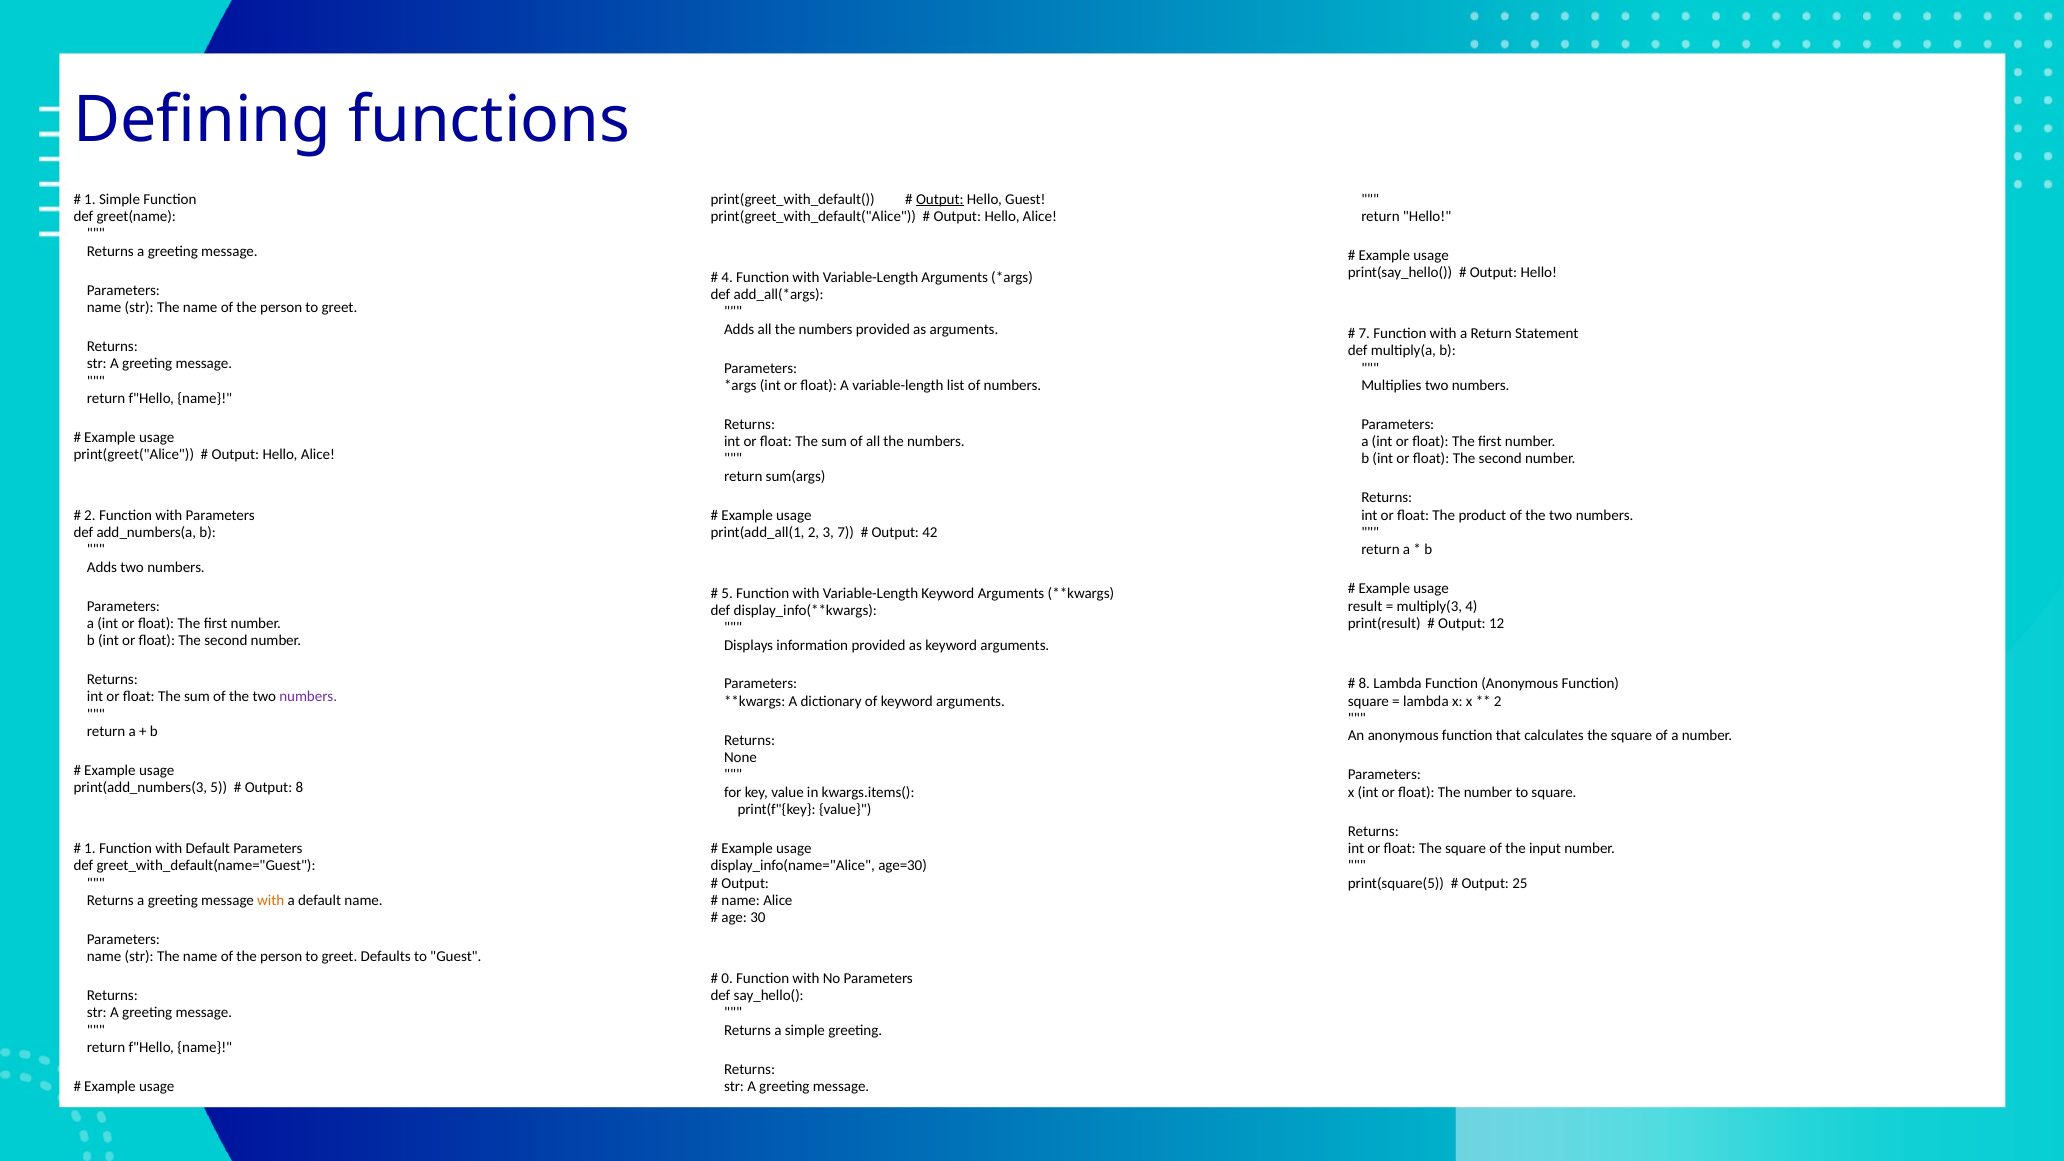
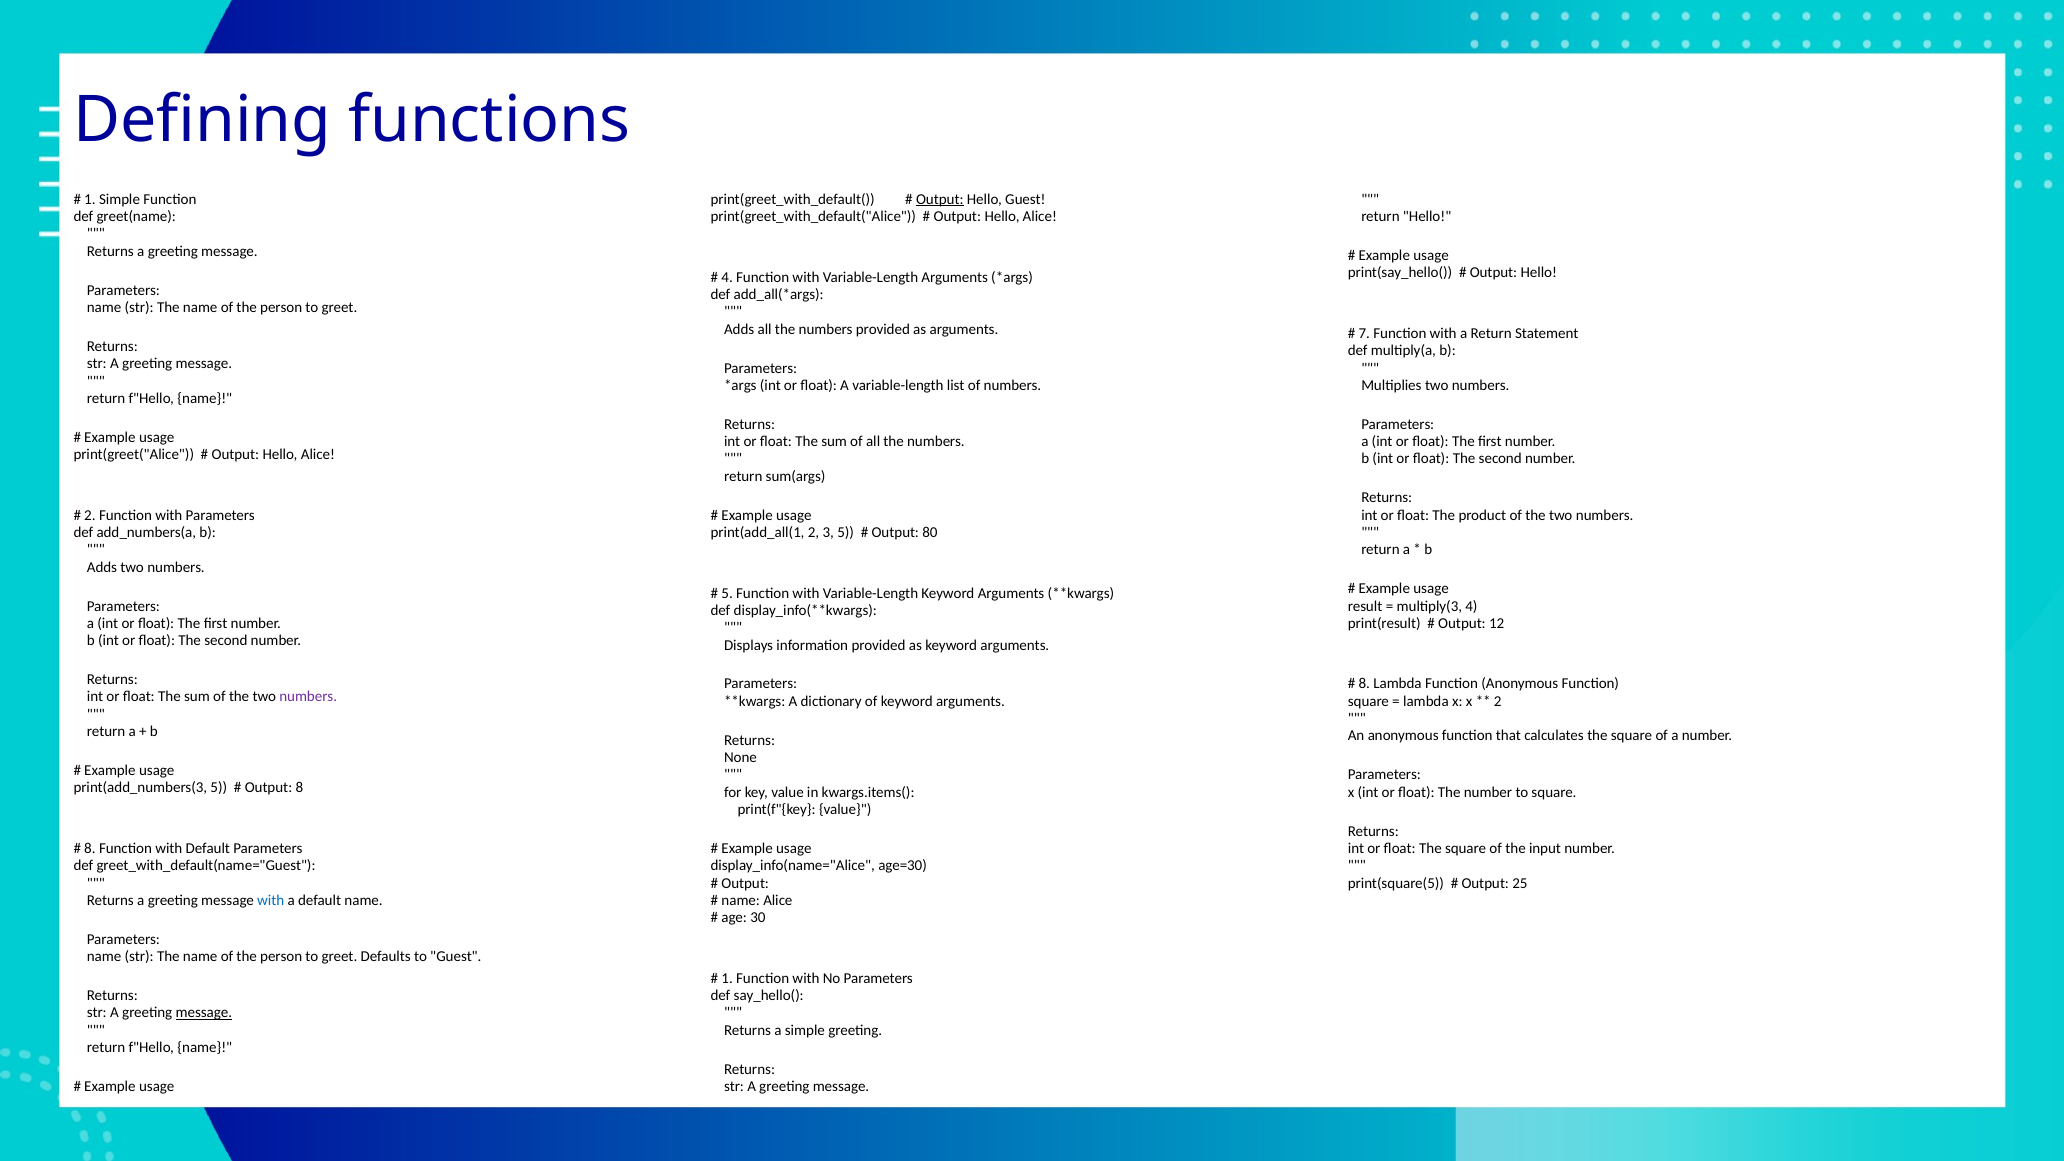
3 7: 7 -> 5 (846, 533)
42: 42 -> 80 (930, 533)
1: 1 -> 8 (90, 848)
with colour: orange -> blue (271, 900)
0: 0 -> 1 (727, 978)
message underline: none -> present (204, 1013)
